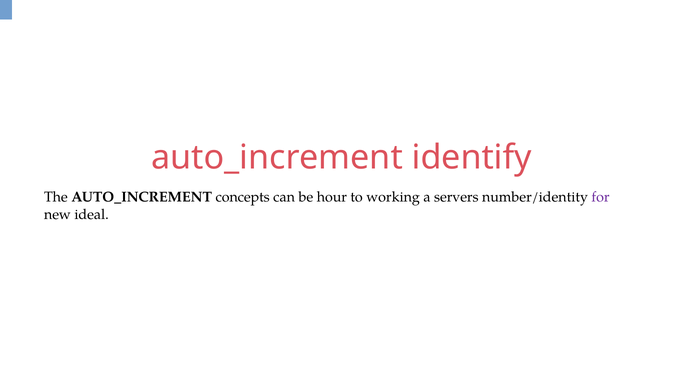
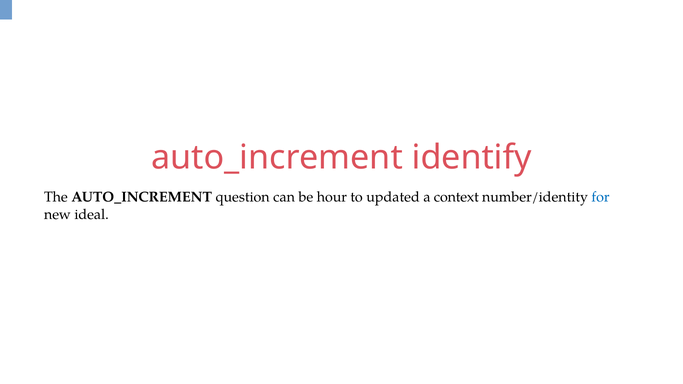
concepts: concepts -> question (243, 197)
working: working -> updated (393, 197)
servers: servers -> context (456, 197)
for colour: purple -> blue (601, 197)
